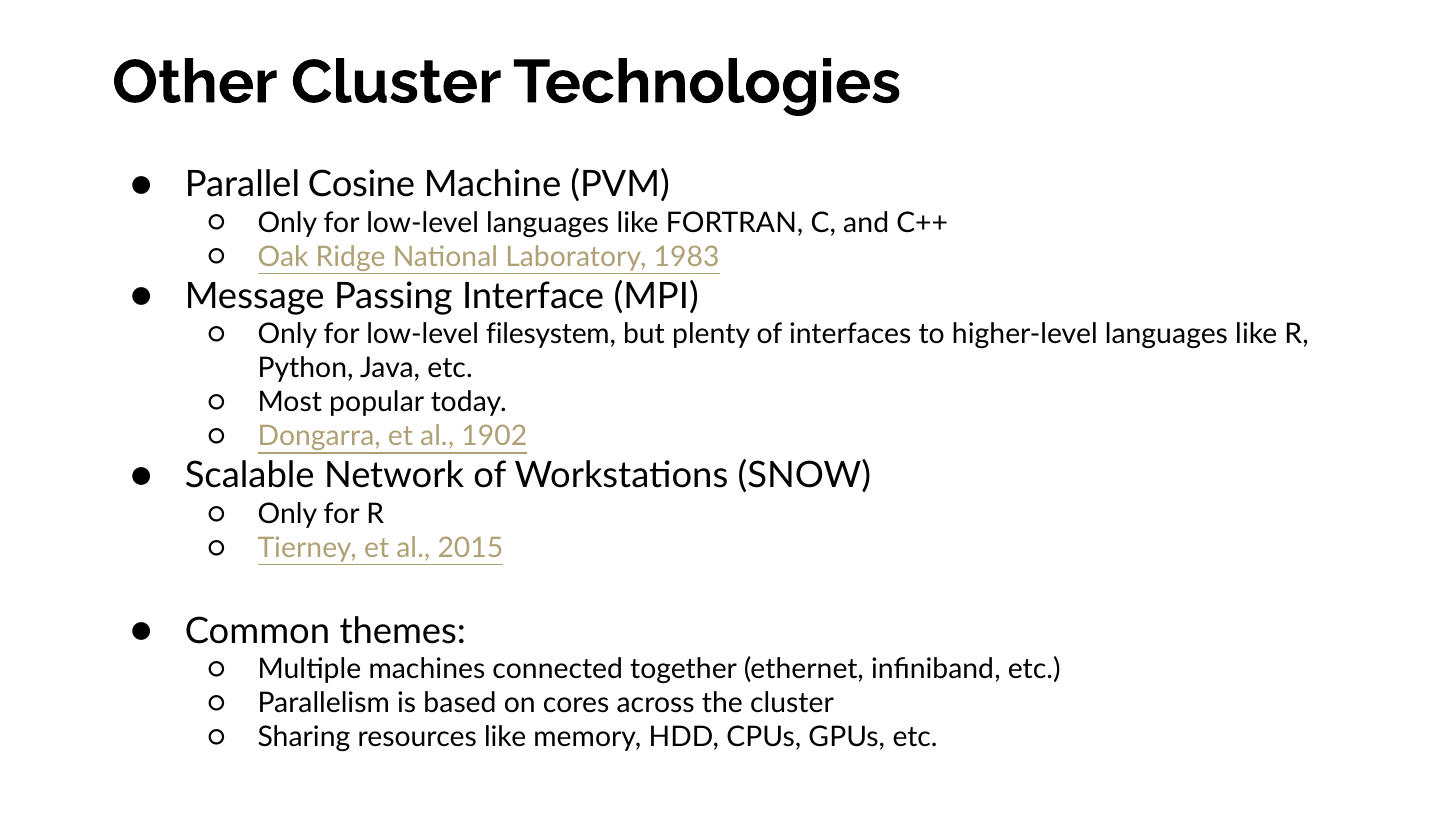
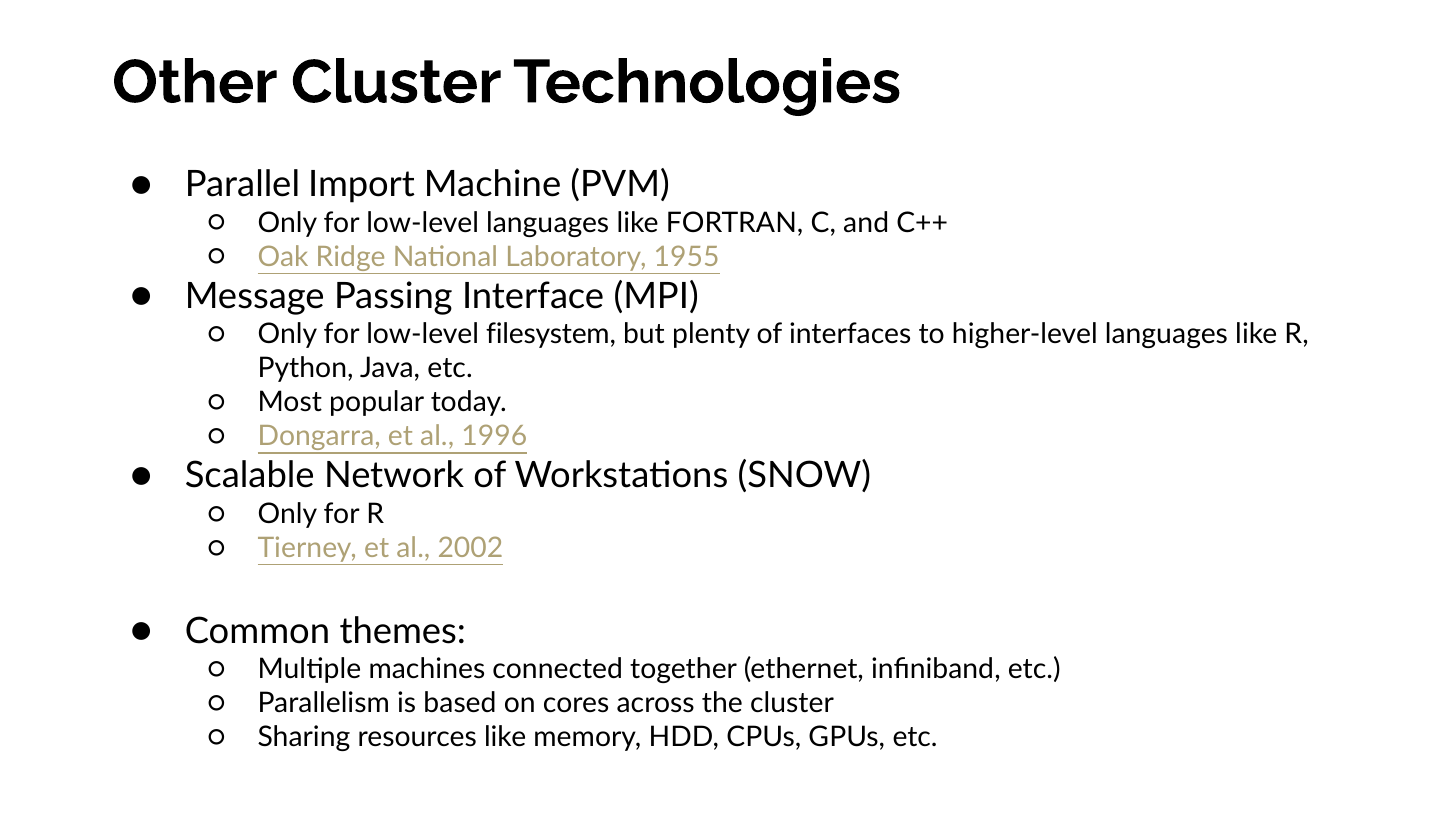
Cosine: Cosine -> Import (361, 185)
1983: 1983 -> 1955 (687, 257)
1902: 1902 -> 1996 (494, 436)
2015: 2015 -> 2002 (470, 548)
